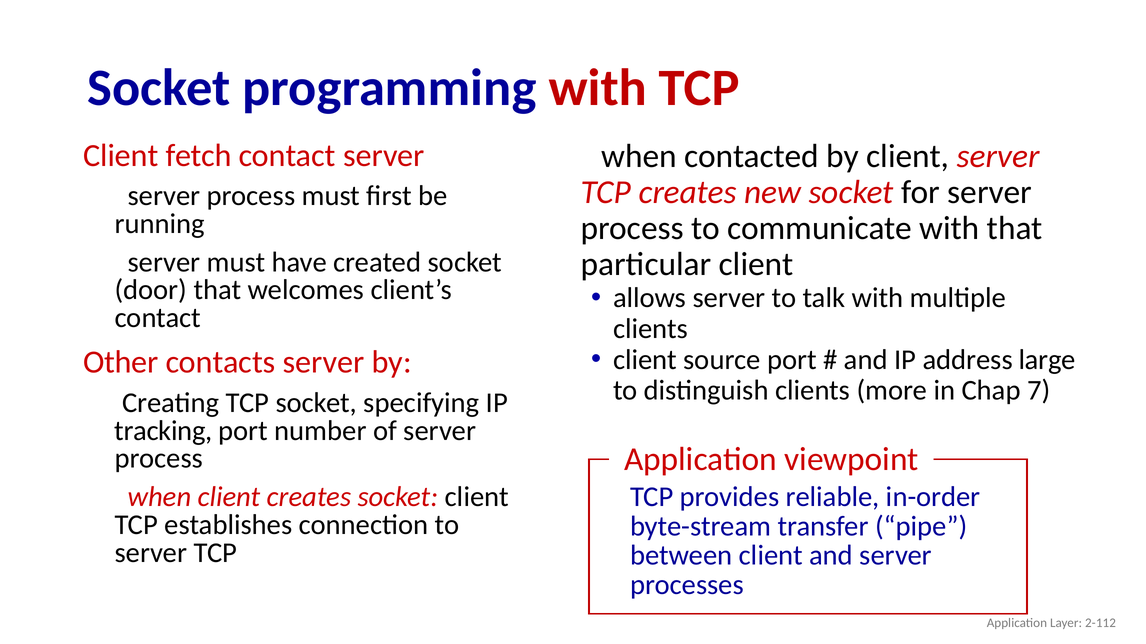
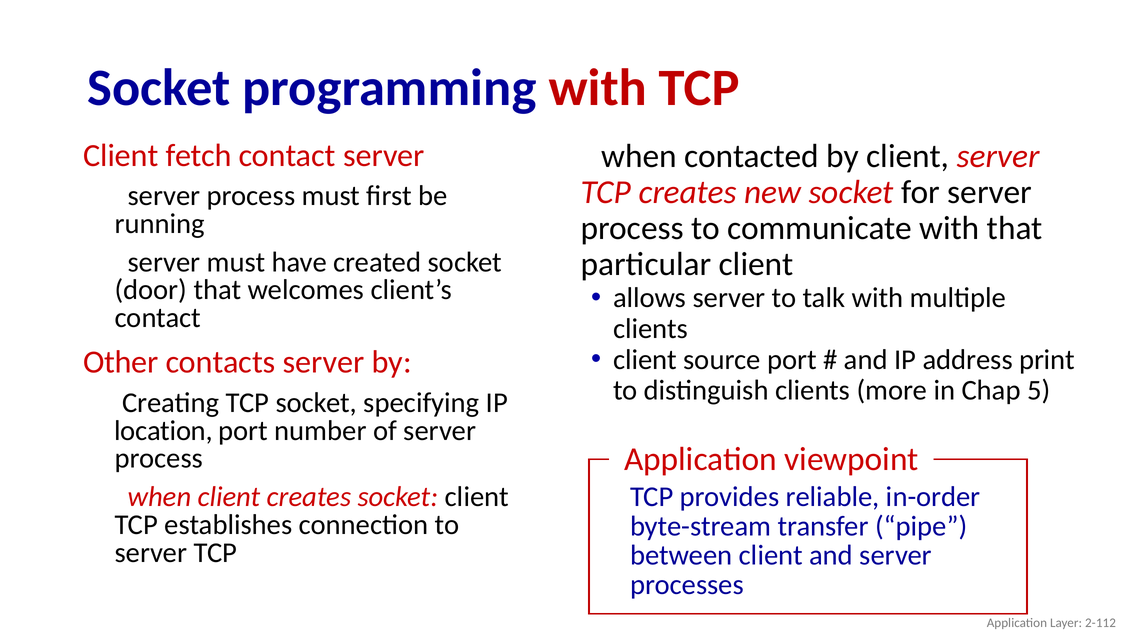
large: large -> print (1047, 360)
7: 7 -> 5 (1039, 391)
tracking: tracking -> location (163, 431)
